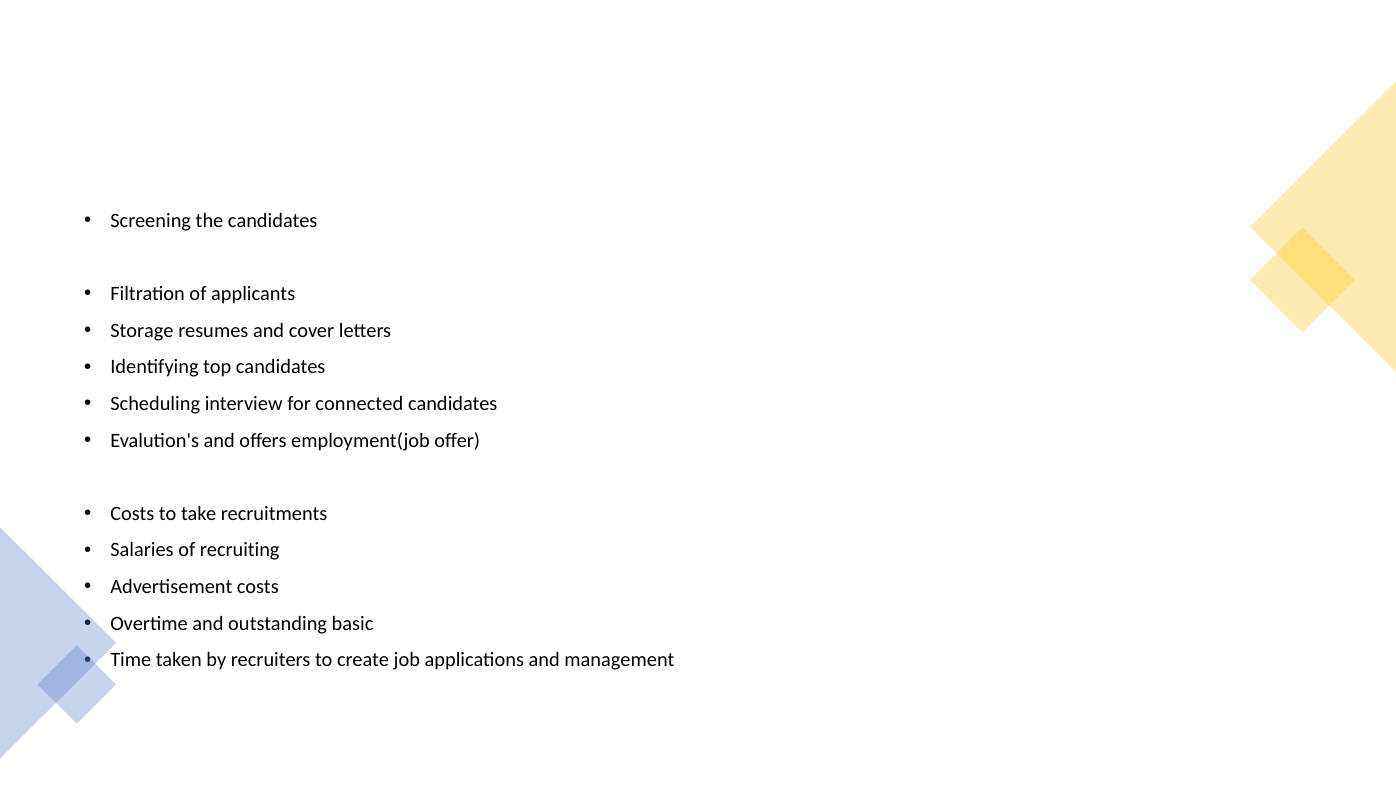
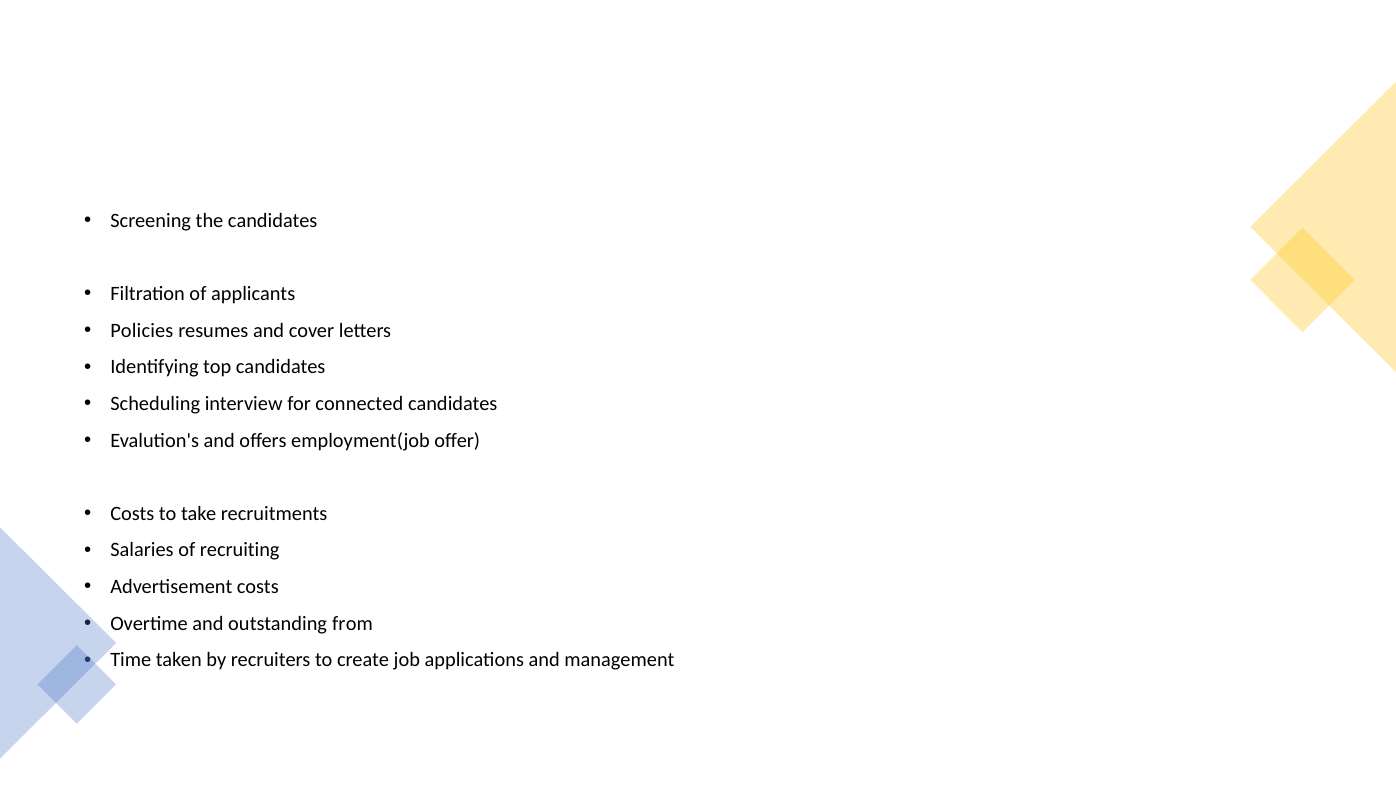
Storage: Storage -> Policies (142, 330)
basic: basic -> from (353, 623)
